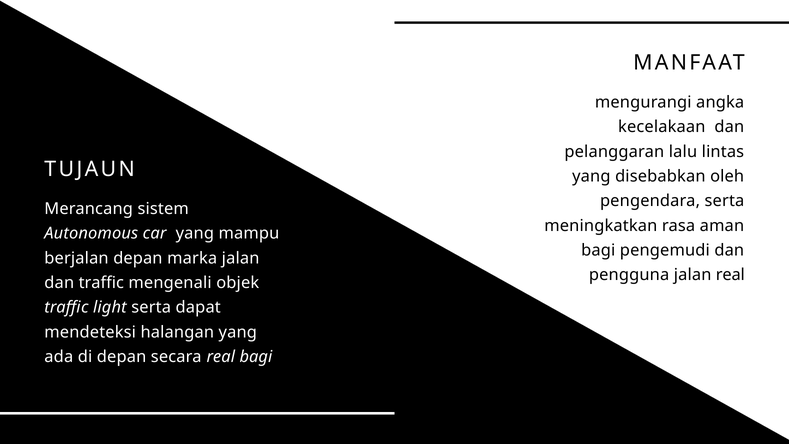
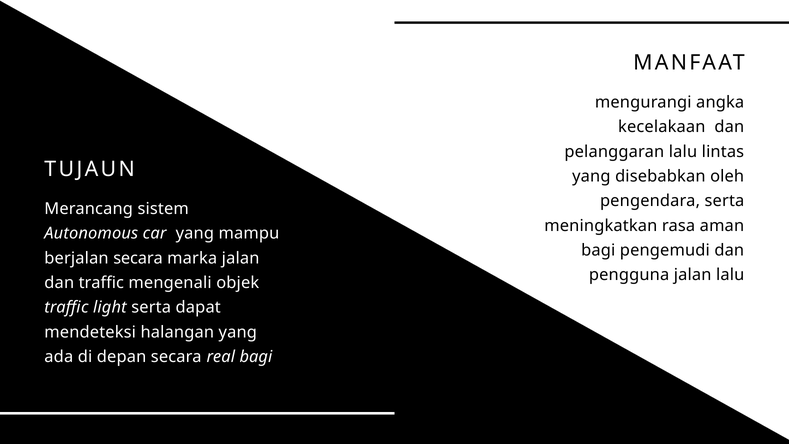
berjalan depan: depan -> secara (138, 258)
jalan real: real -> lalu (730, 275)
